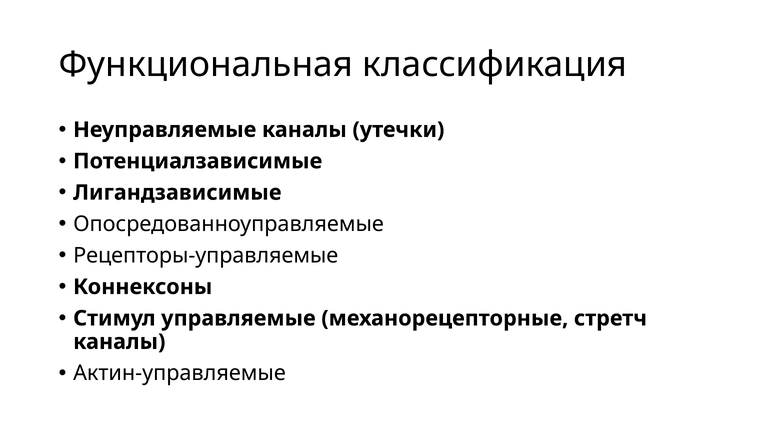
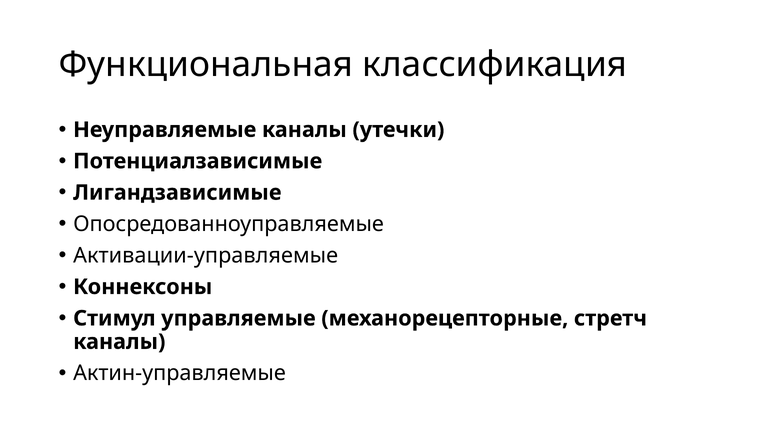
Рецепторы-управляемые: Рецепторы-управляемые -> Активации-управляемые (206, 256)
